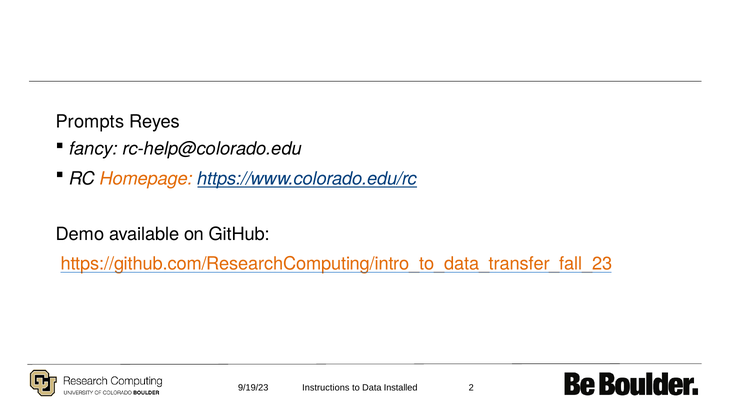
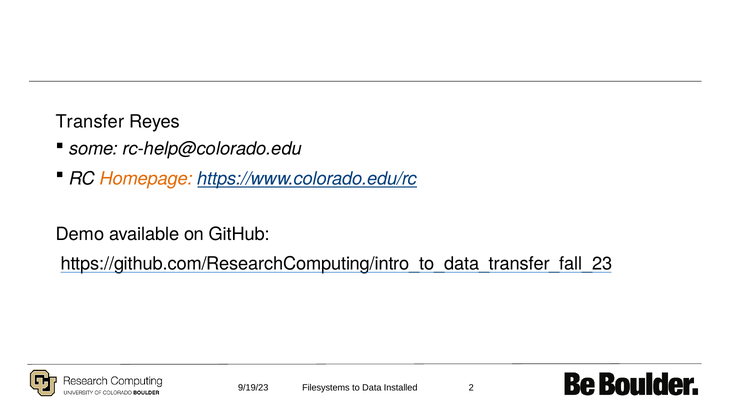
Prompts: Prompts -> Transfer (90, 122)
fancy: fancy -> some (94, 149)
https://github.com/ResearchComputing/intro_to_data_transfer_fall_23 colour: orange -> black (336, 264)
Instructions: Instructions -> Filesystems (326, 388)
